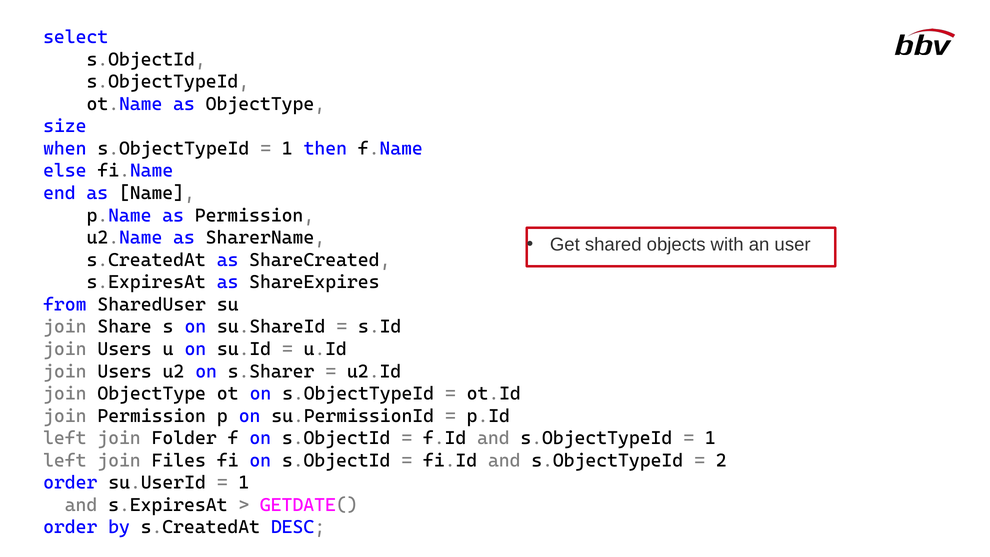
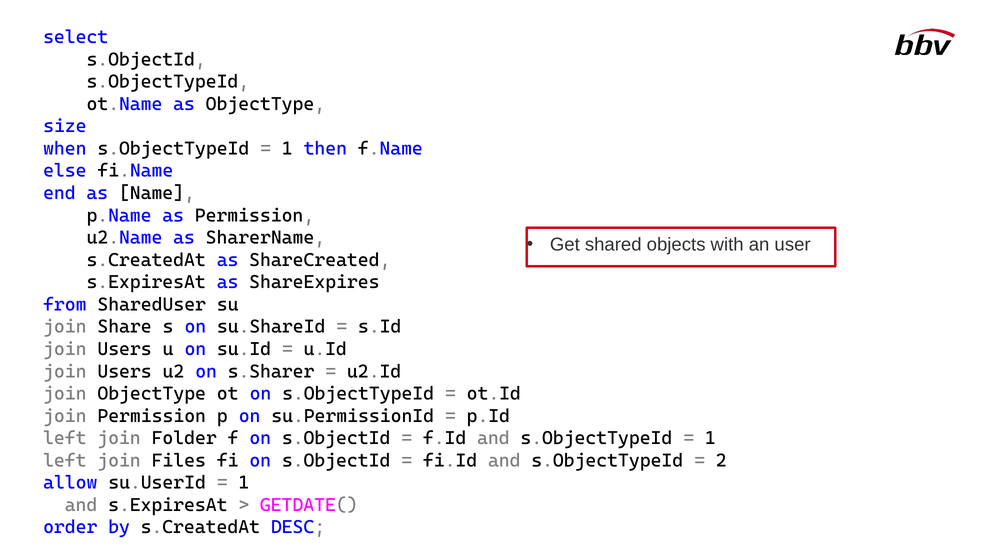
order: order -> allow (70, 483)
